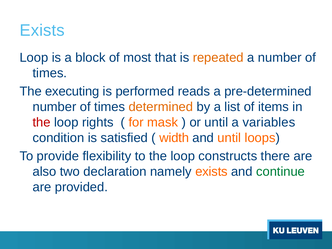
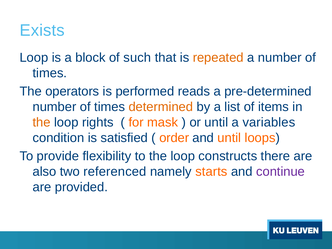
most: most -> such (137, 58)
executing: executing -> operators (72, 91)
the colour: red -> orange (42, 122)
width: width -> order (174, 138)
declaration: declaration -> referenced (115, 172)
namely exists: exists -> starts (211, 172)
continue colour: green -> purple (281, 172)
